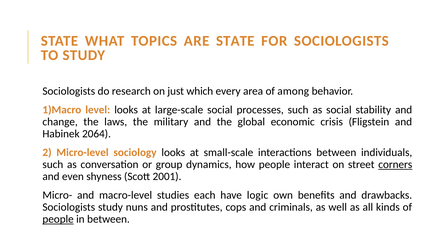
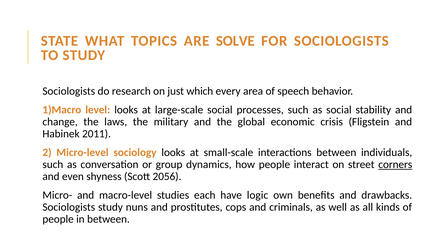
ARE STATE: STATE -> SOLVE (235, 41)
among: among -> speech (293, 91)
2064: 2064 -> 2011 (97, 134)
2001: 2001 -> 2056 (167, 176)
people underline: present -> none (58, 219)
